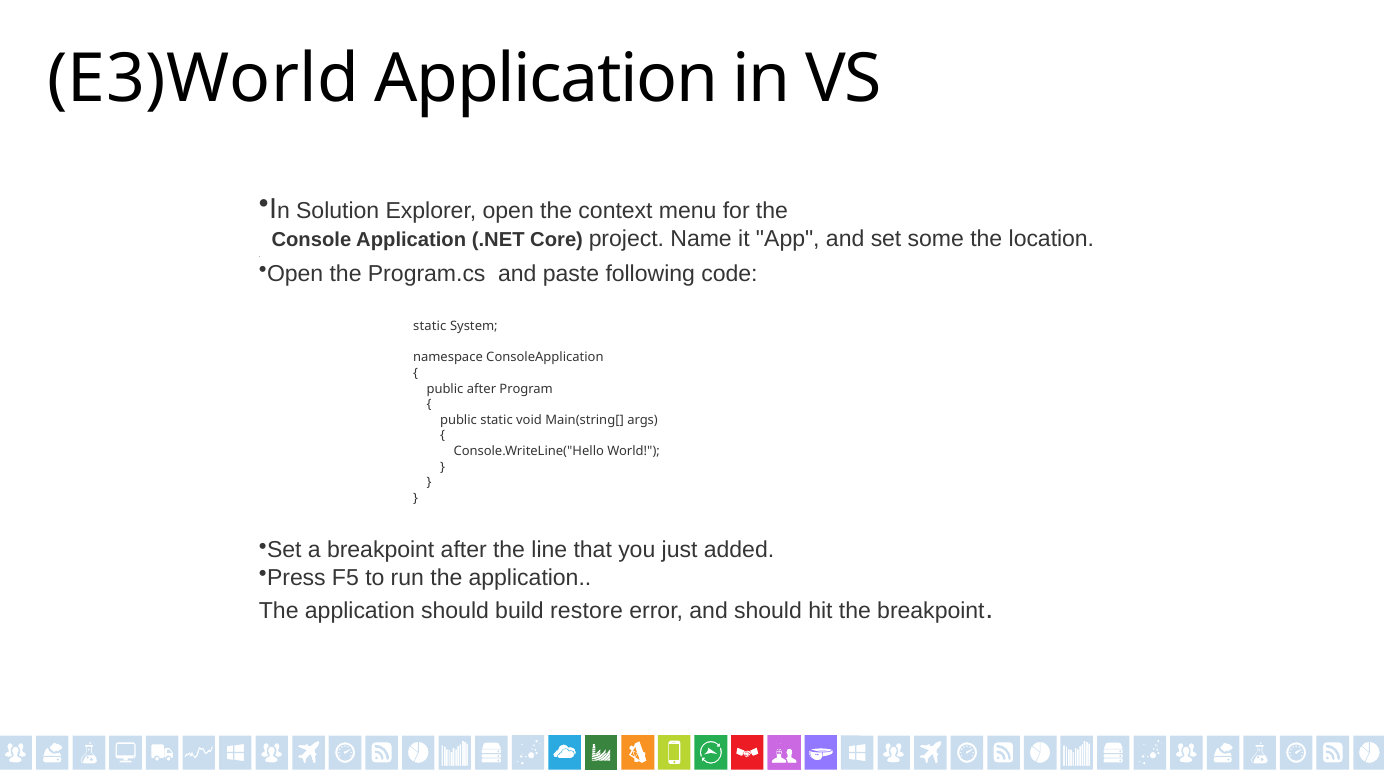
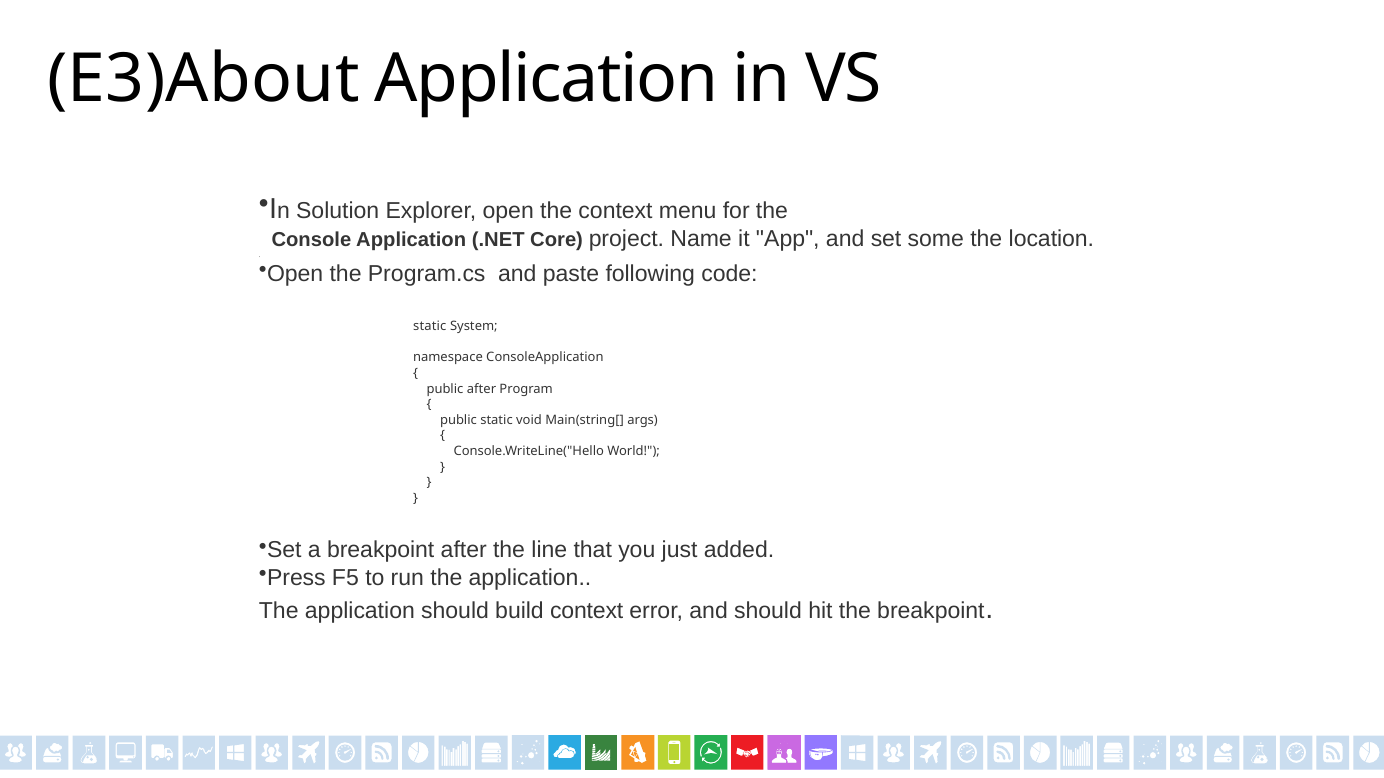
E3)World: E3)World -> E3)About (203, 79)
build restore: restore -> context (587, 612)
